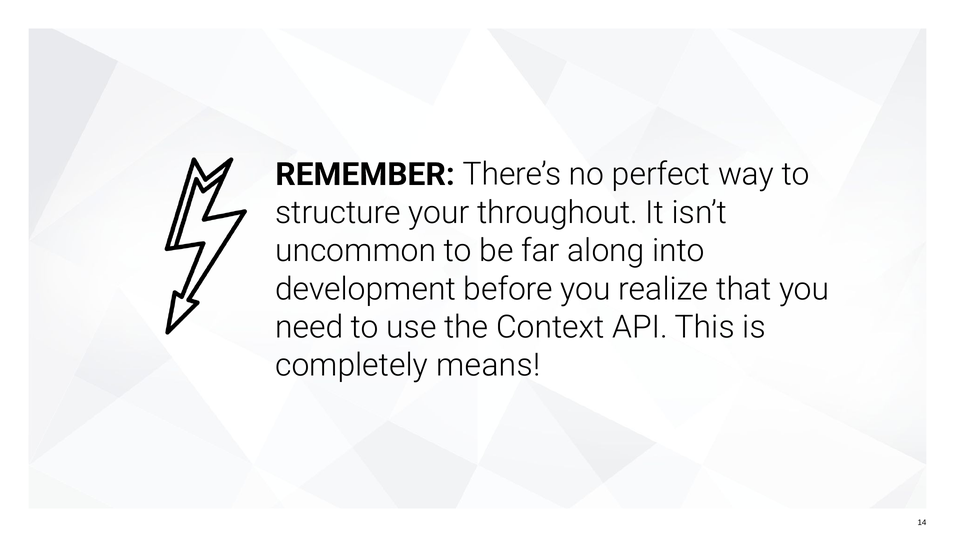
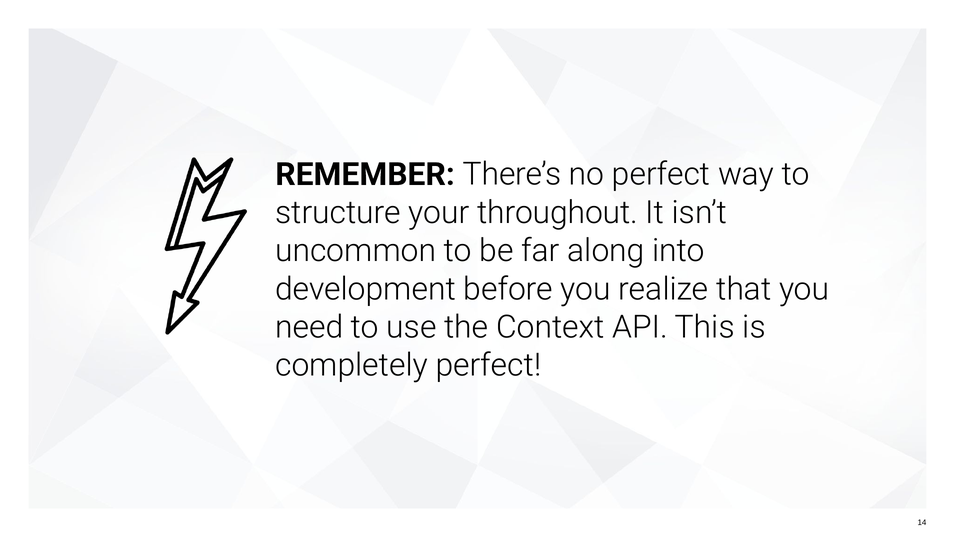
completely means: means -> perfect (488, 366)
